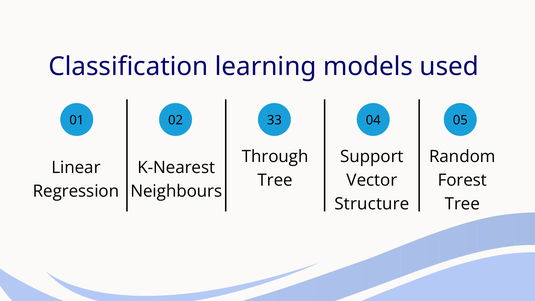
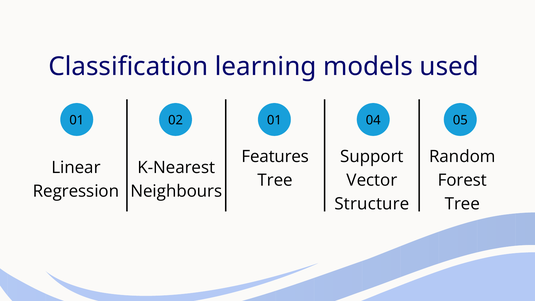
02 33: 33 -> 01 (274, 120)
Through: Through -> Features (275, 156)
